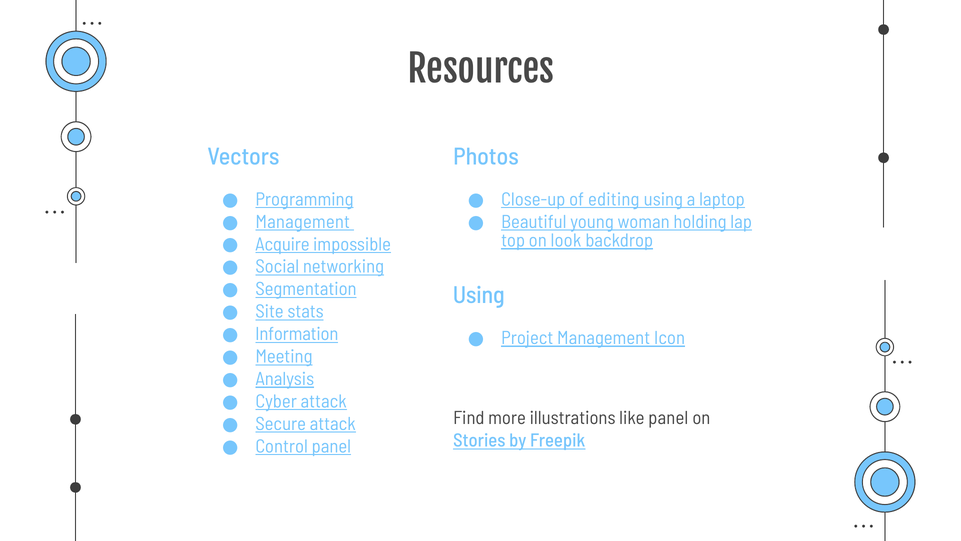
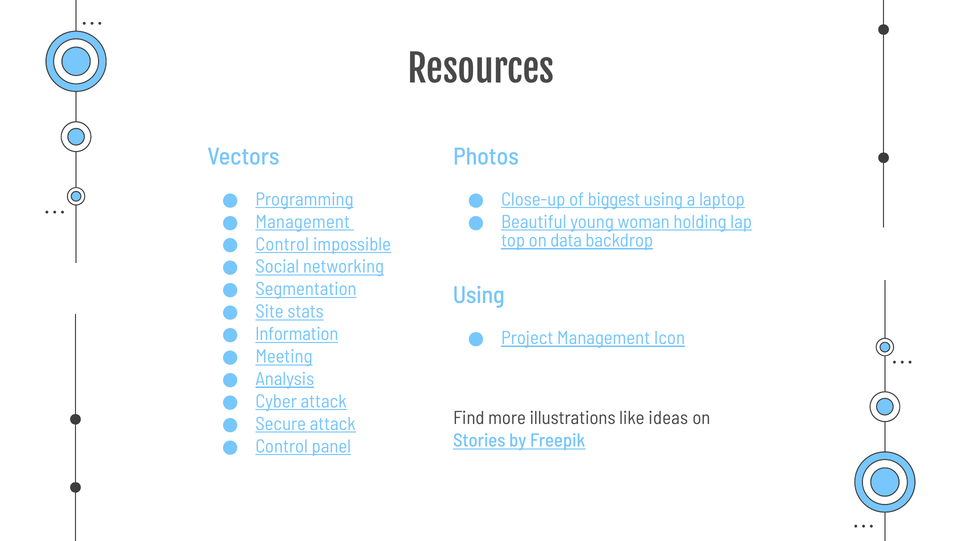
editing: editing -> biggest (614, 199)
look: look -> data (566, 240)
Acquire: Acquire -> Control (282, 244)
like panel: panel -> ideas (668, 418)
